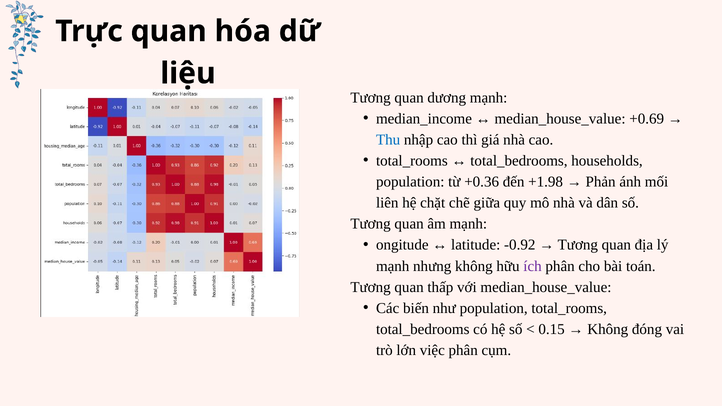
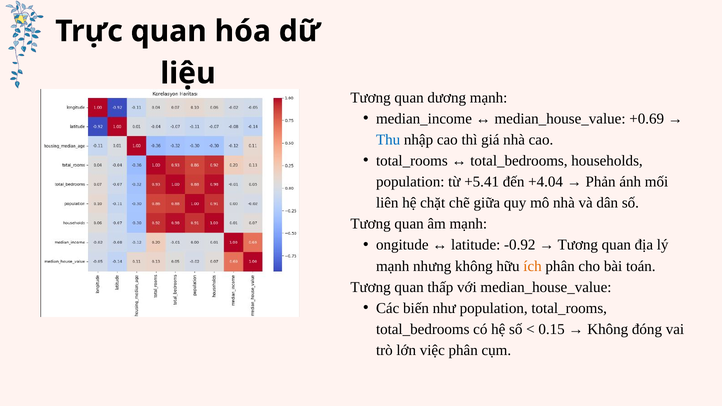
+0.36: +0.36 -> +5.41 (482, 182)
+1.98: +1.98 -> +4.04 (546, 182)
ích colour: purple -> orange (533, 266)
